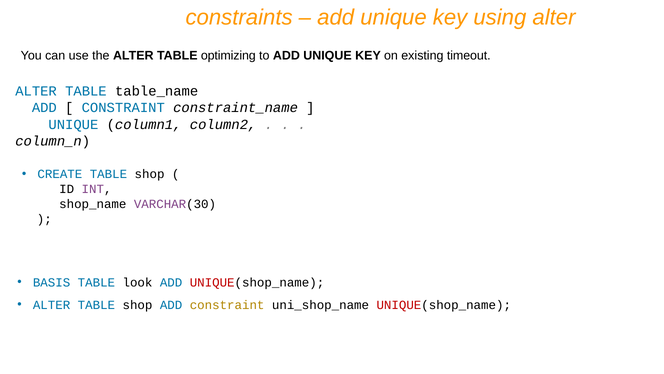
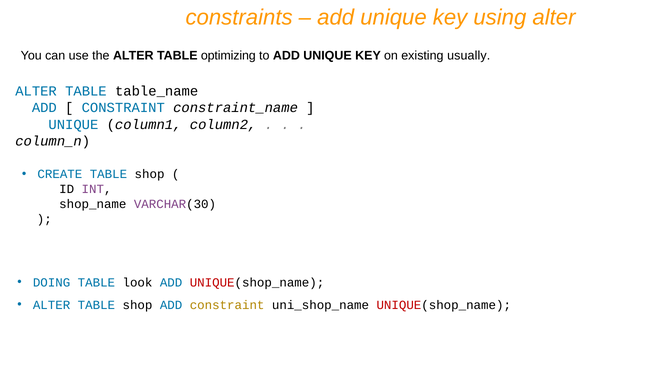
timeout: timeout -> usually (469, 55)
BASIS: BASIS -> DOING (52, 282)
